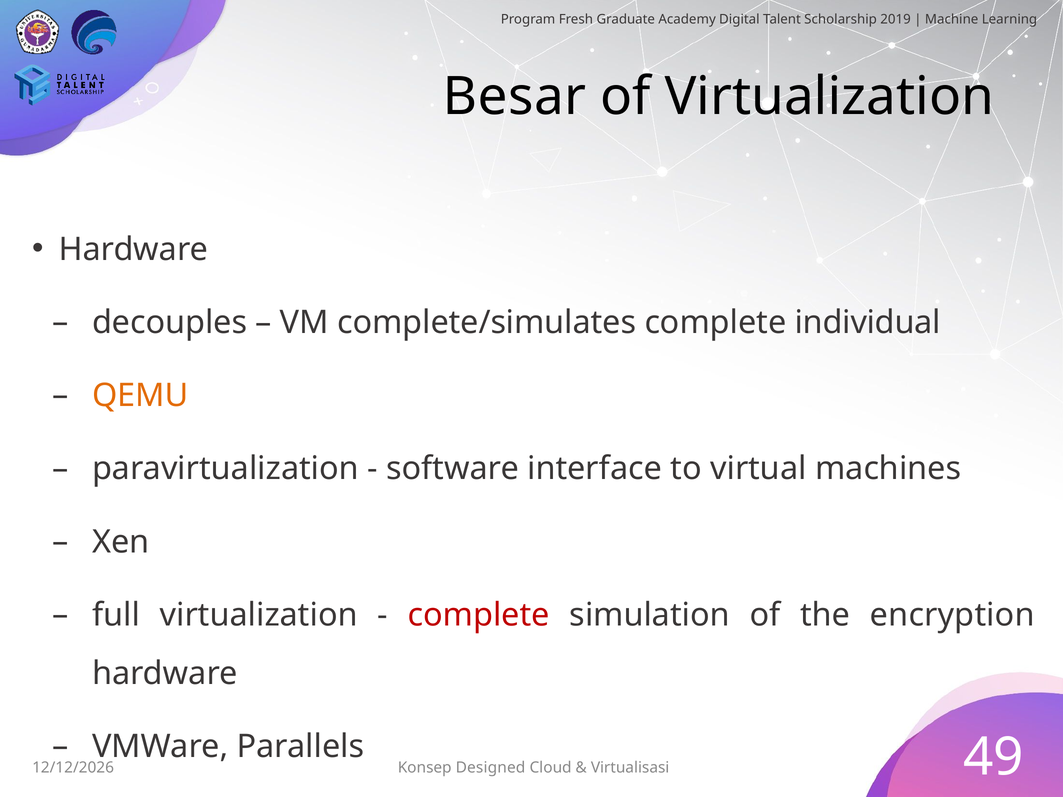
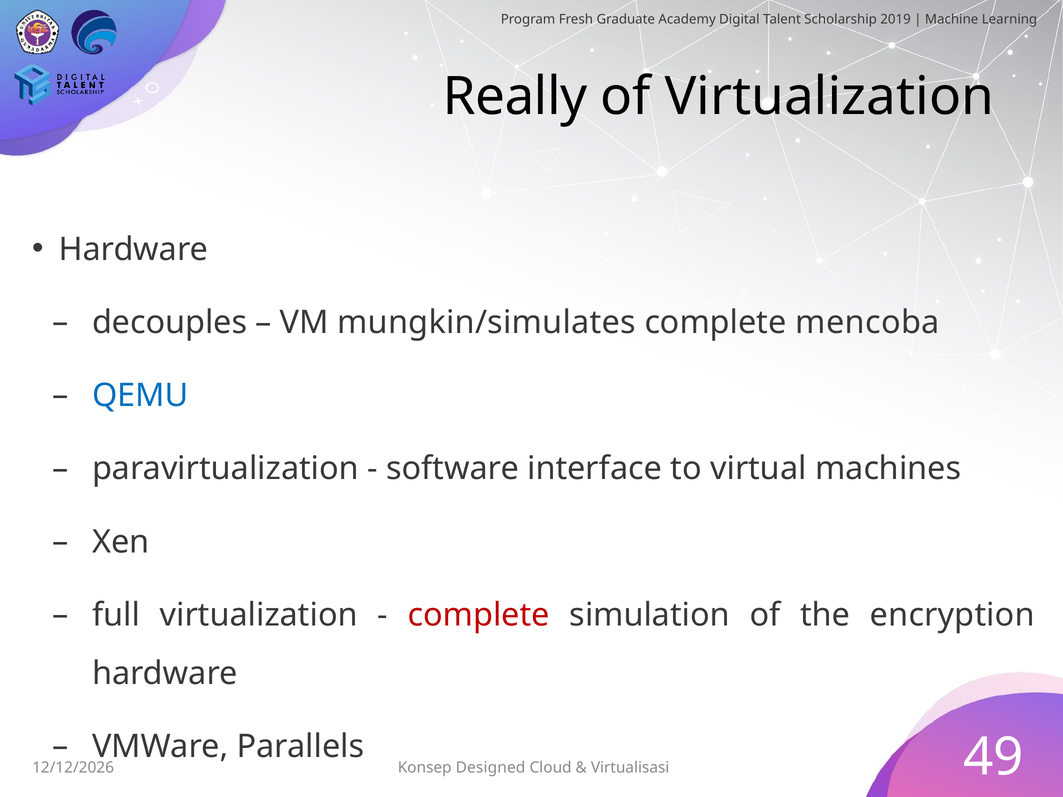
Besar: Besar -> Really (515, 97)
complete/simulates: complete/simulates -> mungkin/simulates (486, 323)
individual: individual -> mencoba (868, 323)
QEMU colour: orange -> blue (140, 396)
